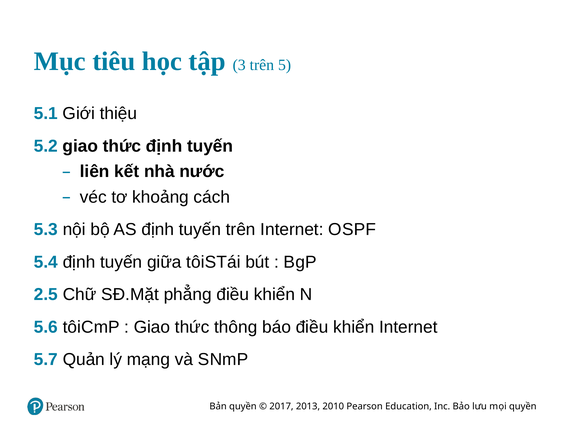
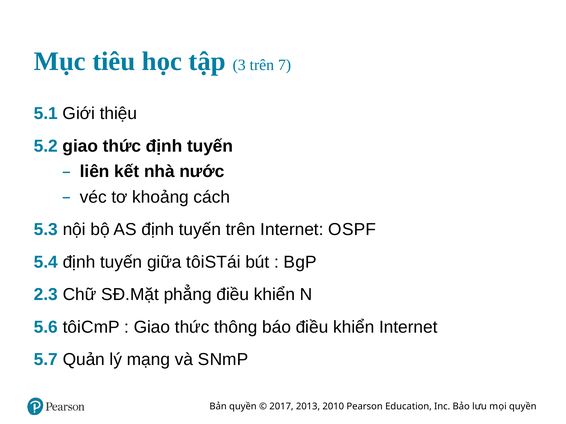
5: 5 -> 7 (285, 65)
2.5: 2.5 -> 2.3 (46, 295)
